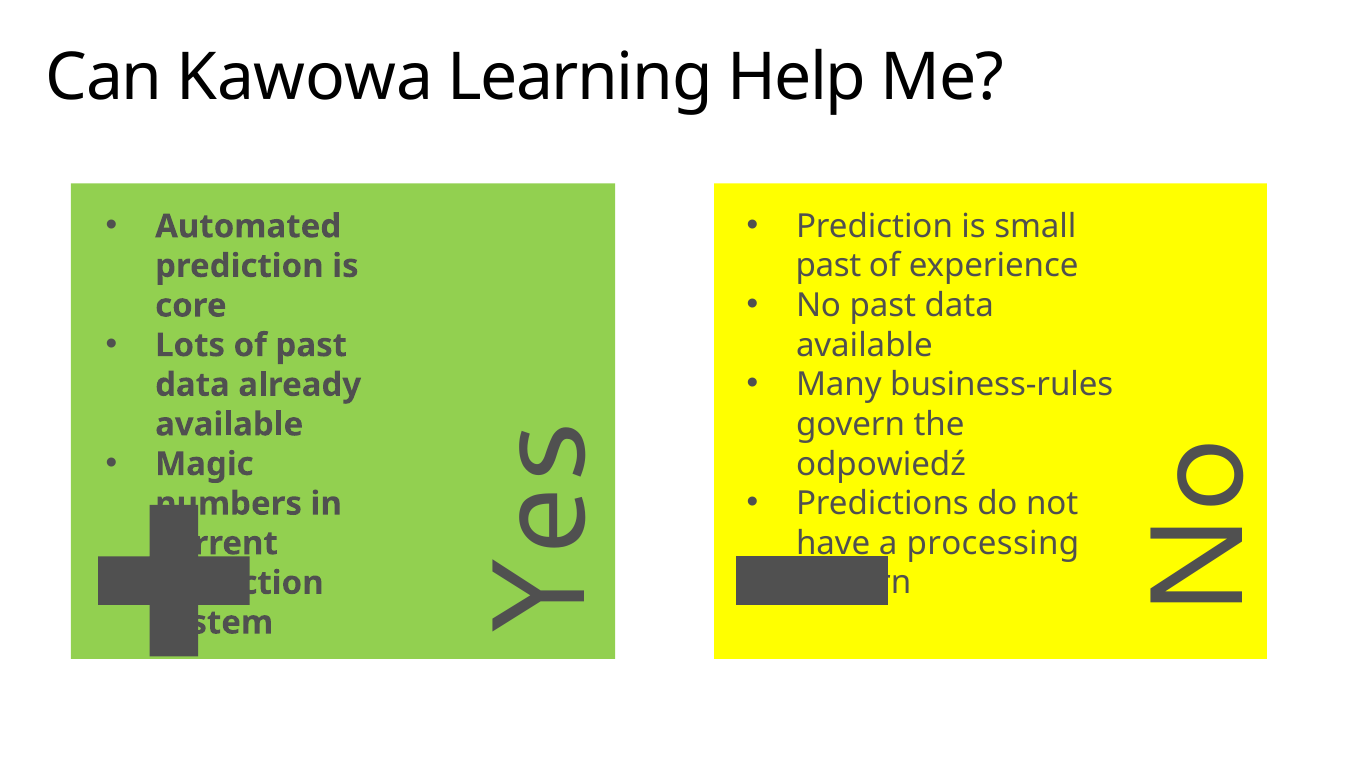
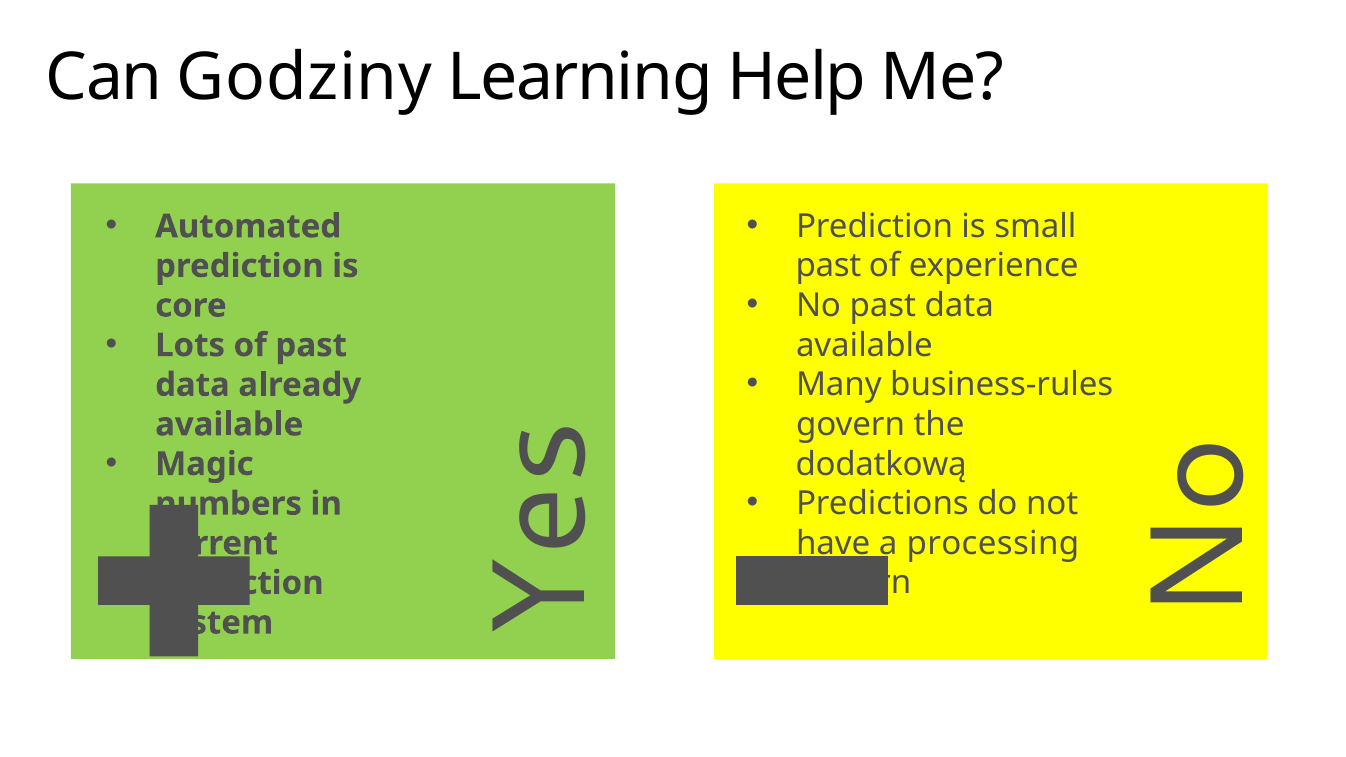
Kawowa: Kawowa -> Godziny (304, 77)
odpowiedź: odpowiedź -> dodatkową (881, 464)
